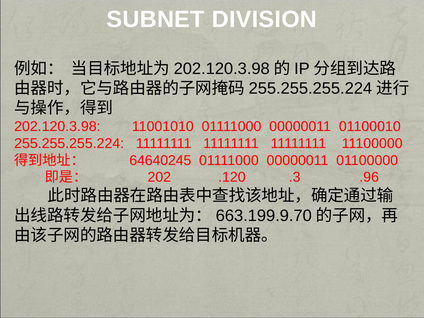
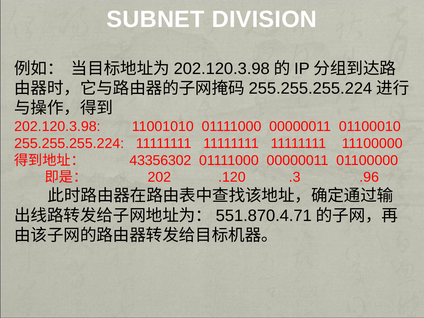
64640245: 64640245 -> 43356302 (160, 160)
663.199.9.70: 663.199.9.70 -> 551.870.4.71 (264, 216)
